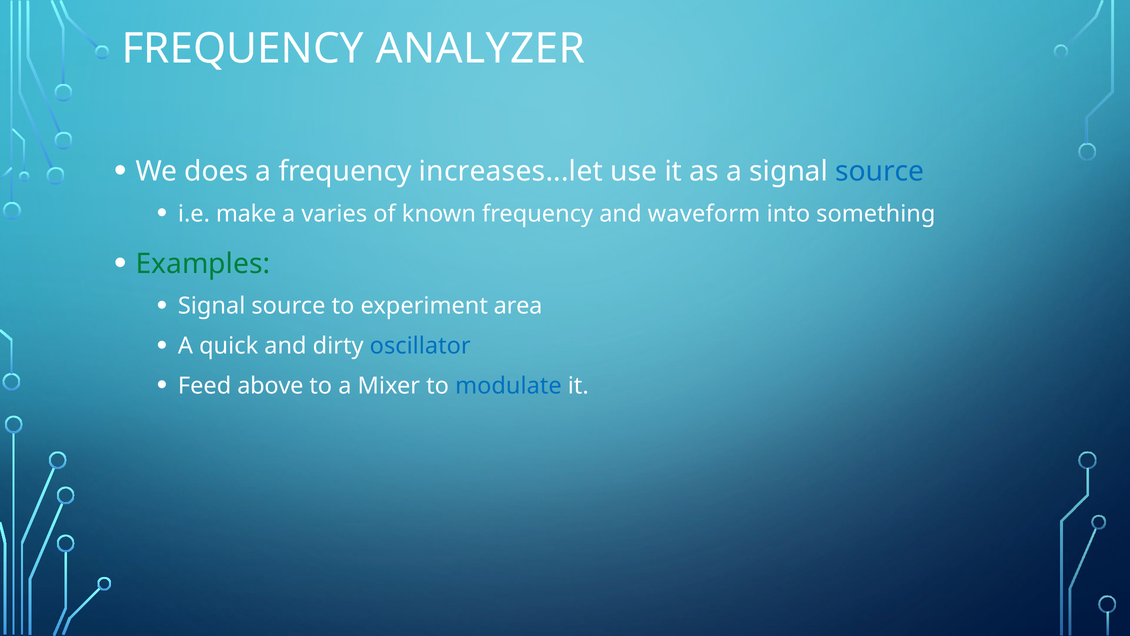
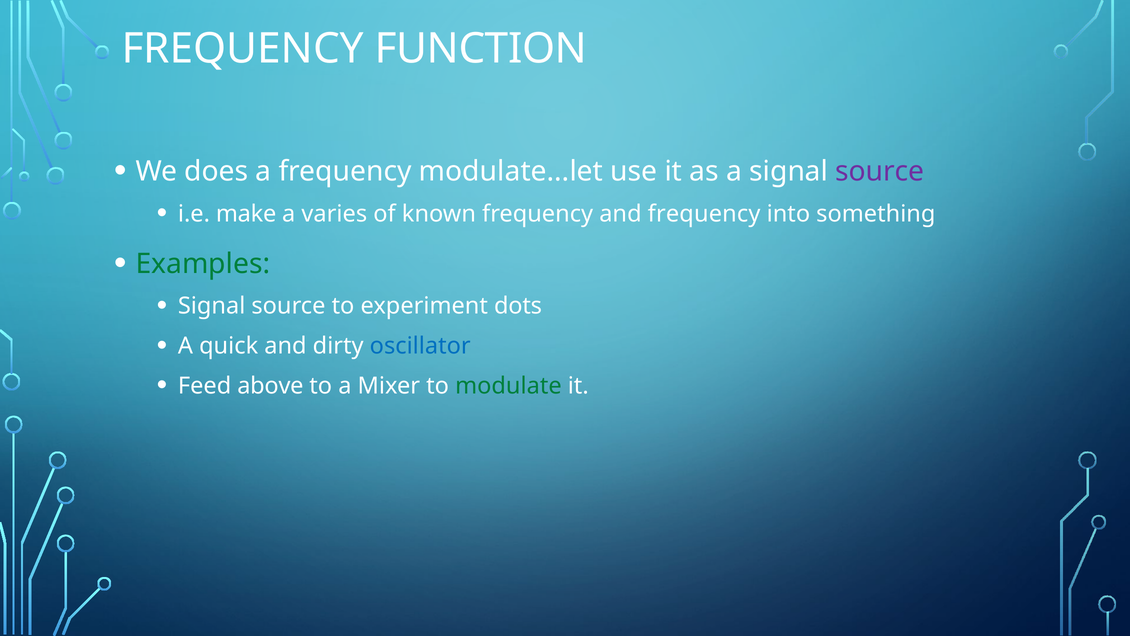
ANALYZER: ANALYZER -> FUNCTION (481, 49)
increases...let: increases...let -> modulate...let (511, 171)
source colour: blue -> purple (880, 171)
and waveform: waveform -> frequency (704, 214)
area: area -> dots (518, 306)
modulate colour: blue -> green (508, 386)
